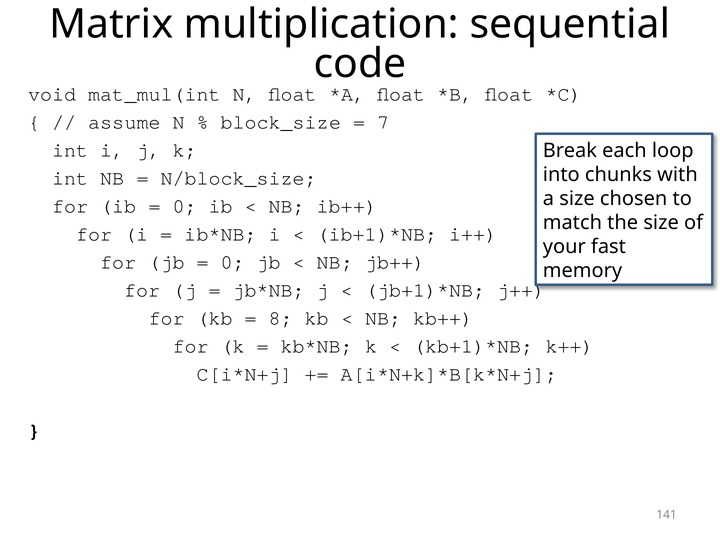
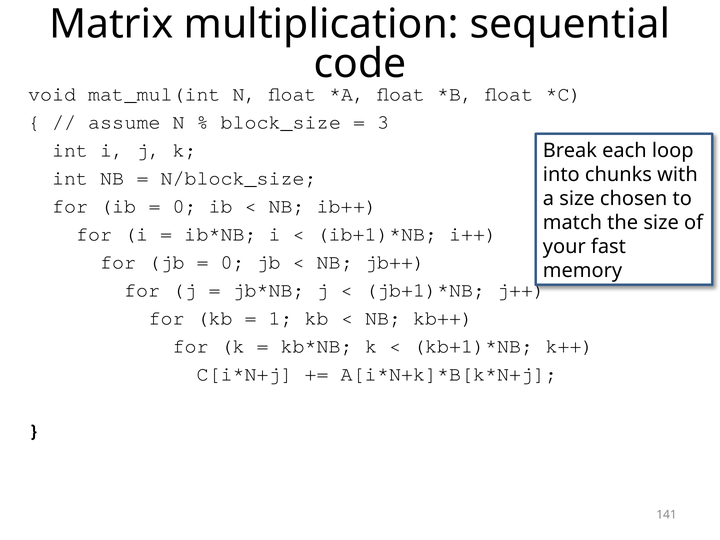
7: 7 -> 3 (383, 122)
8: 8 -> 1 (281, 318)
